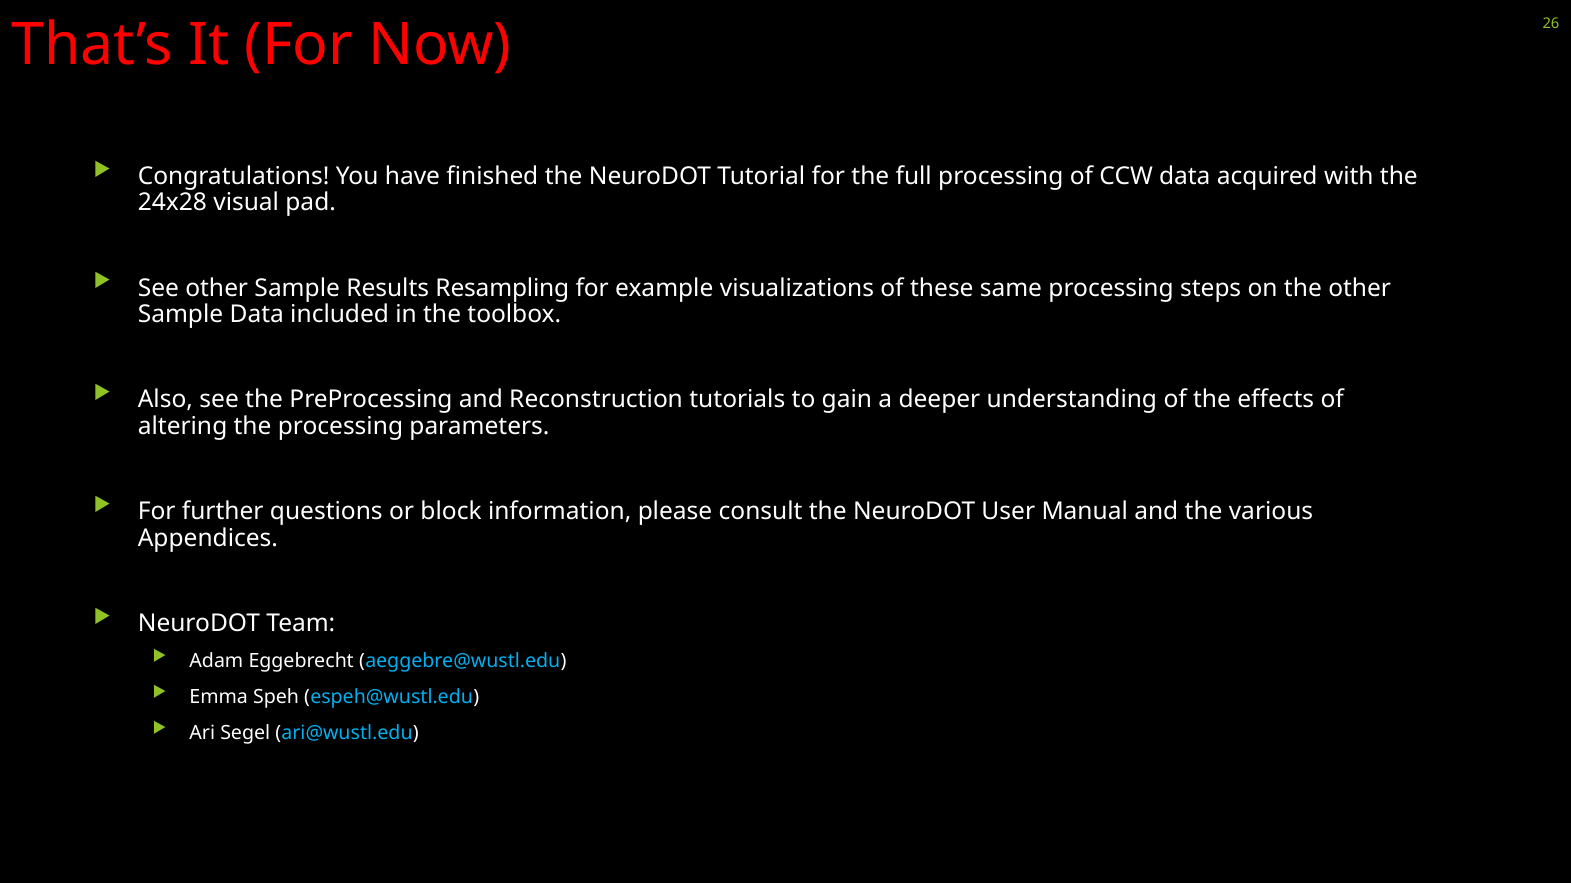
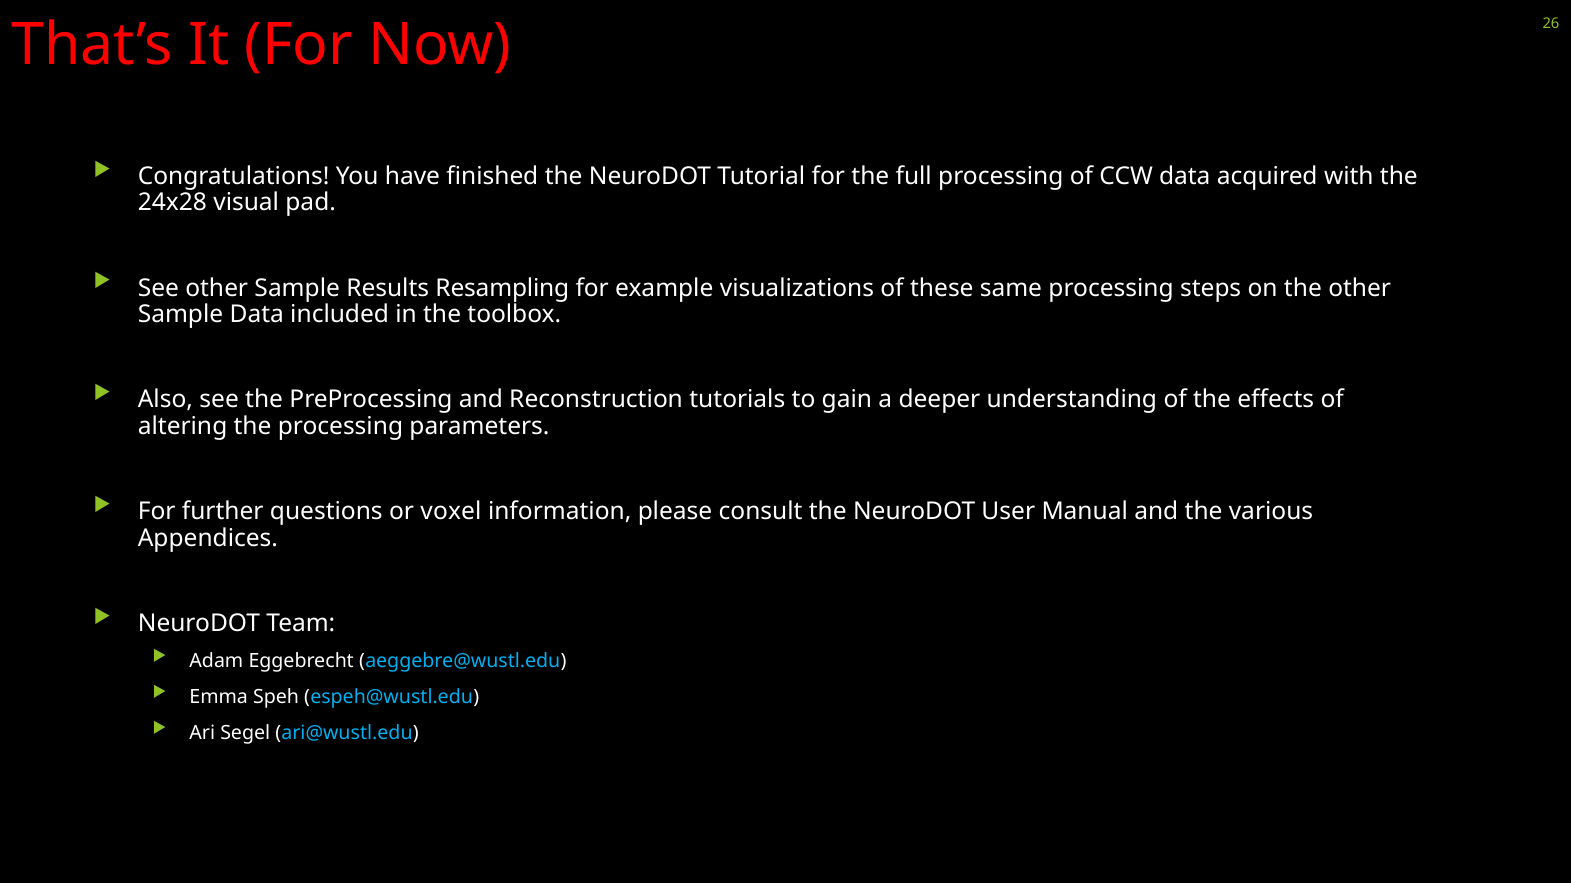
block: block -> voxel (451, 512)
